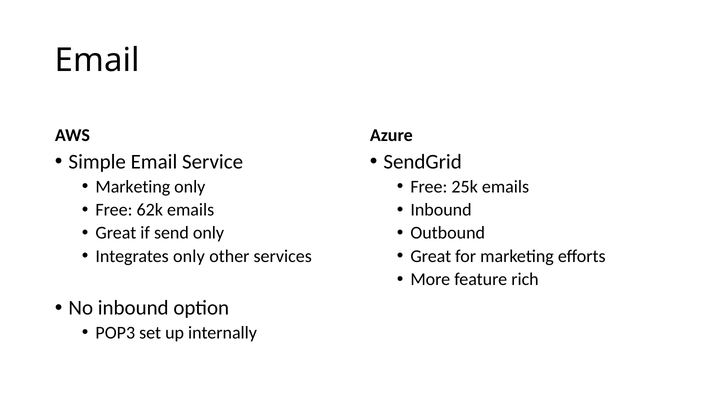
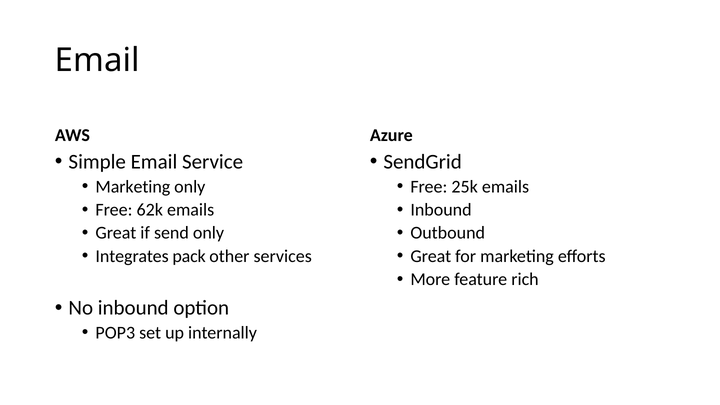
Integrates only: only -> pack (189, 256)
